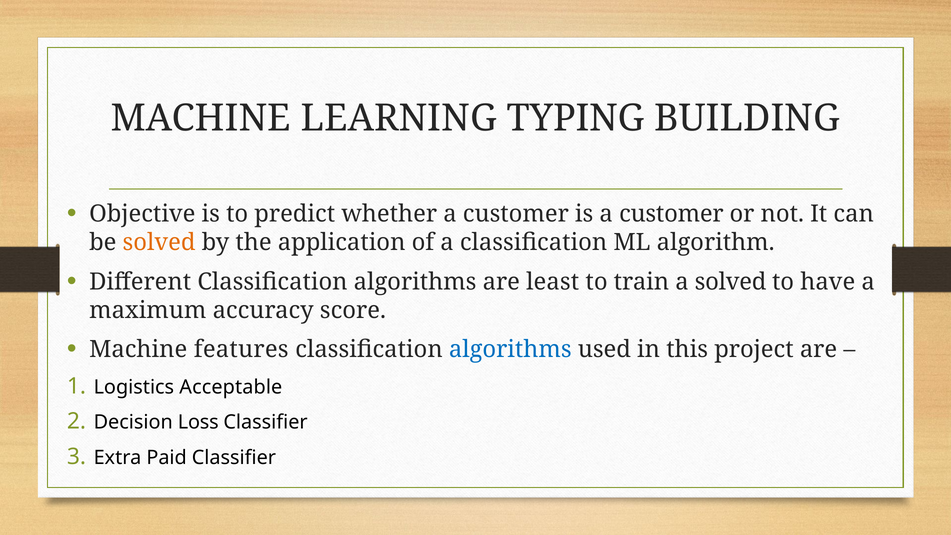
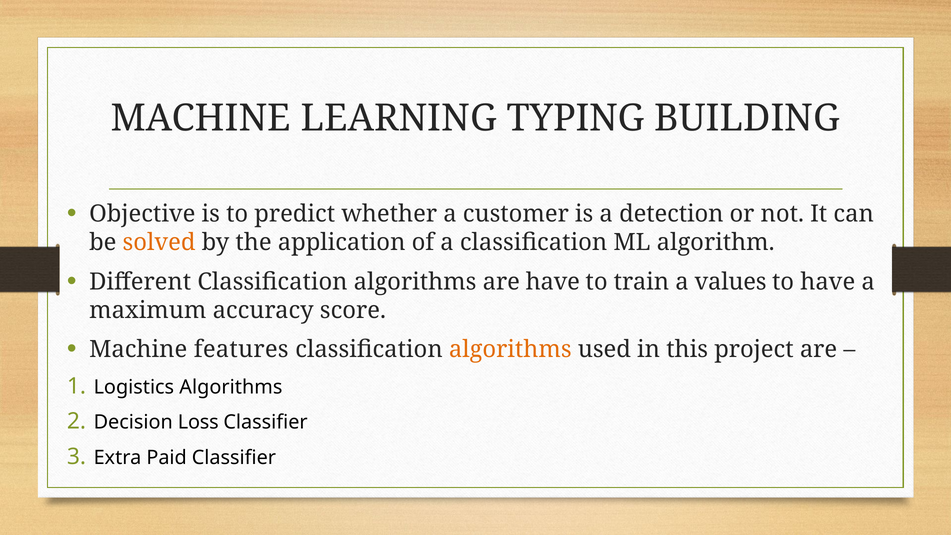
is a customer: customer -> detection (671, 214)
are least: least -> have (553, 282)
a solved: solved -> values (731, 282)
algorithms colour: blue -> orange (510, 350)
Logistics Acceptable: Acceptable -> Algorithms (231, 387)
